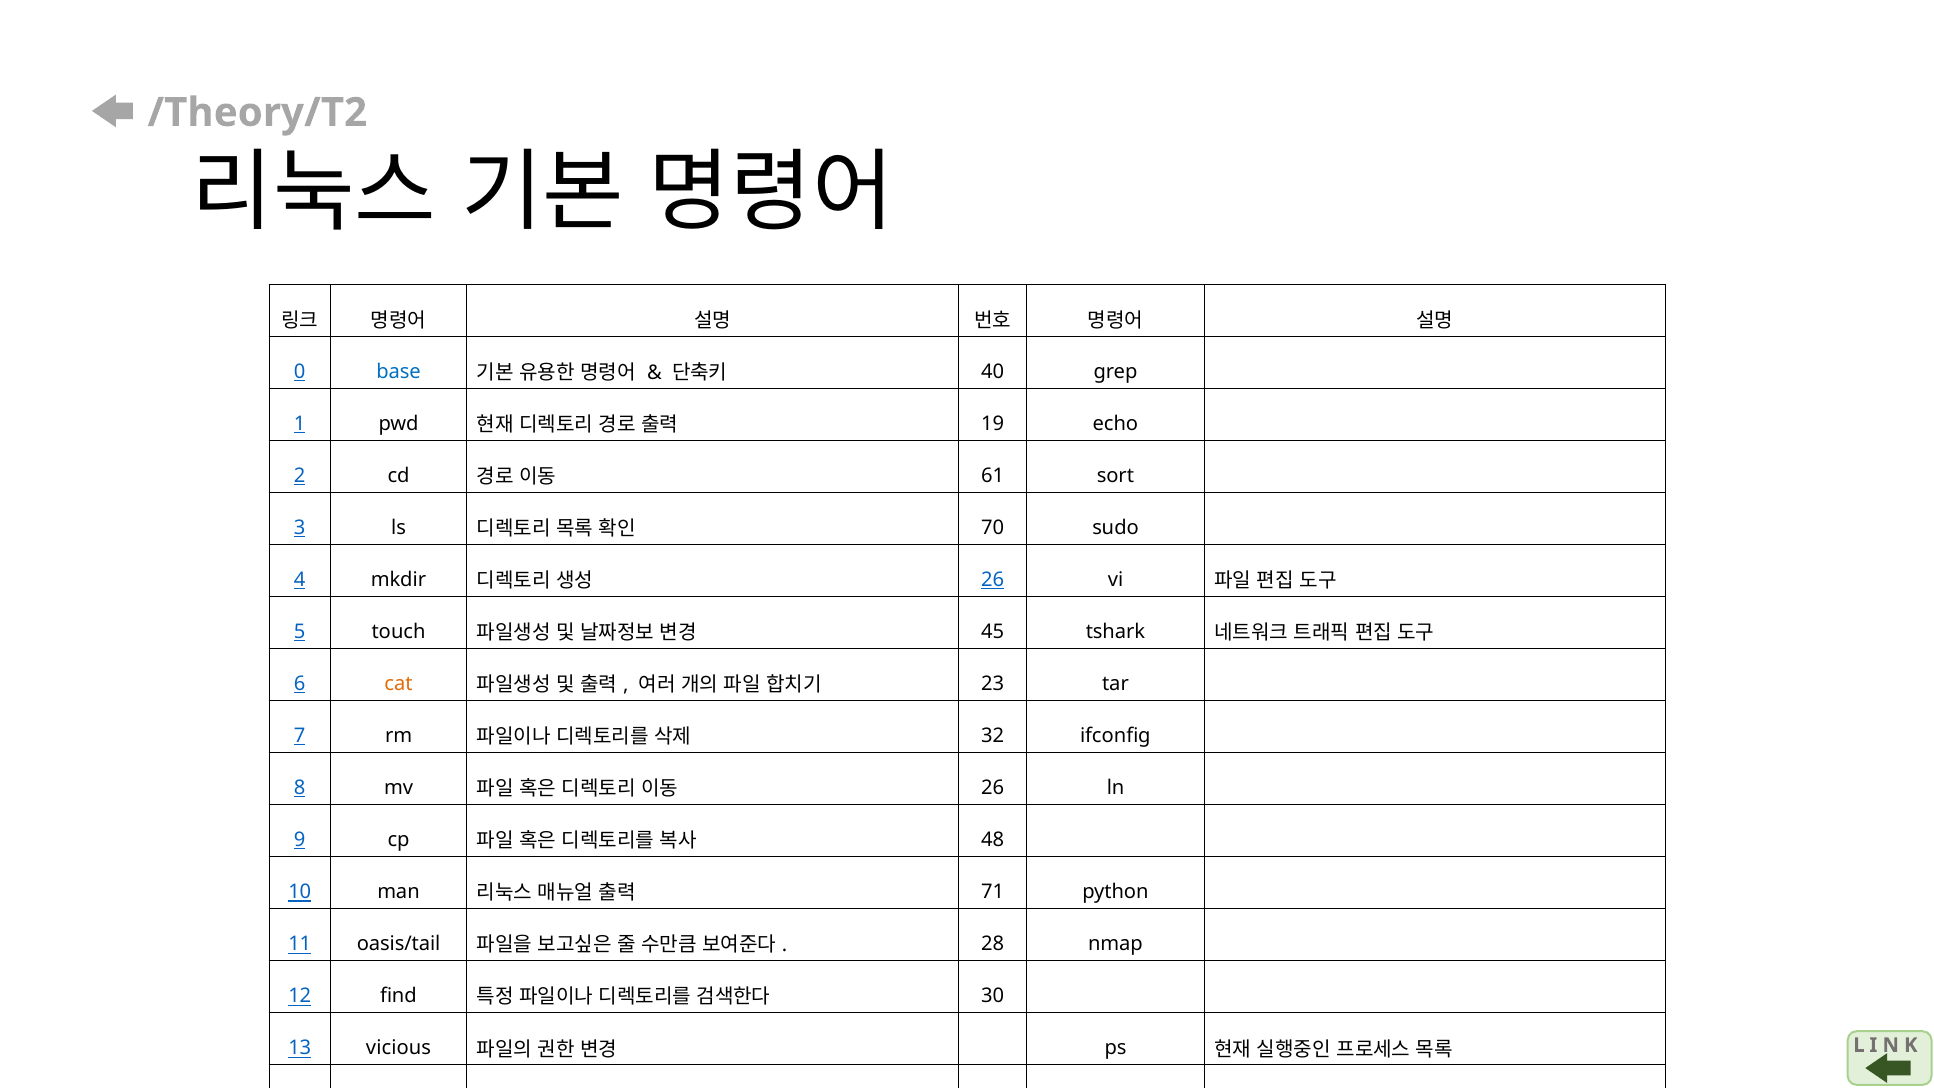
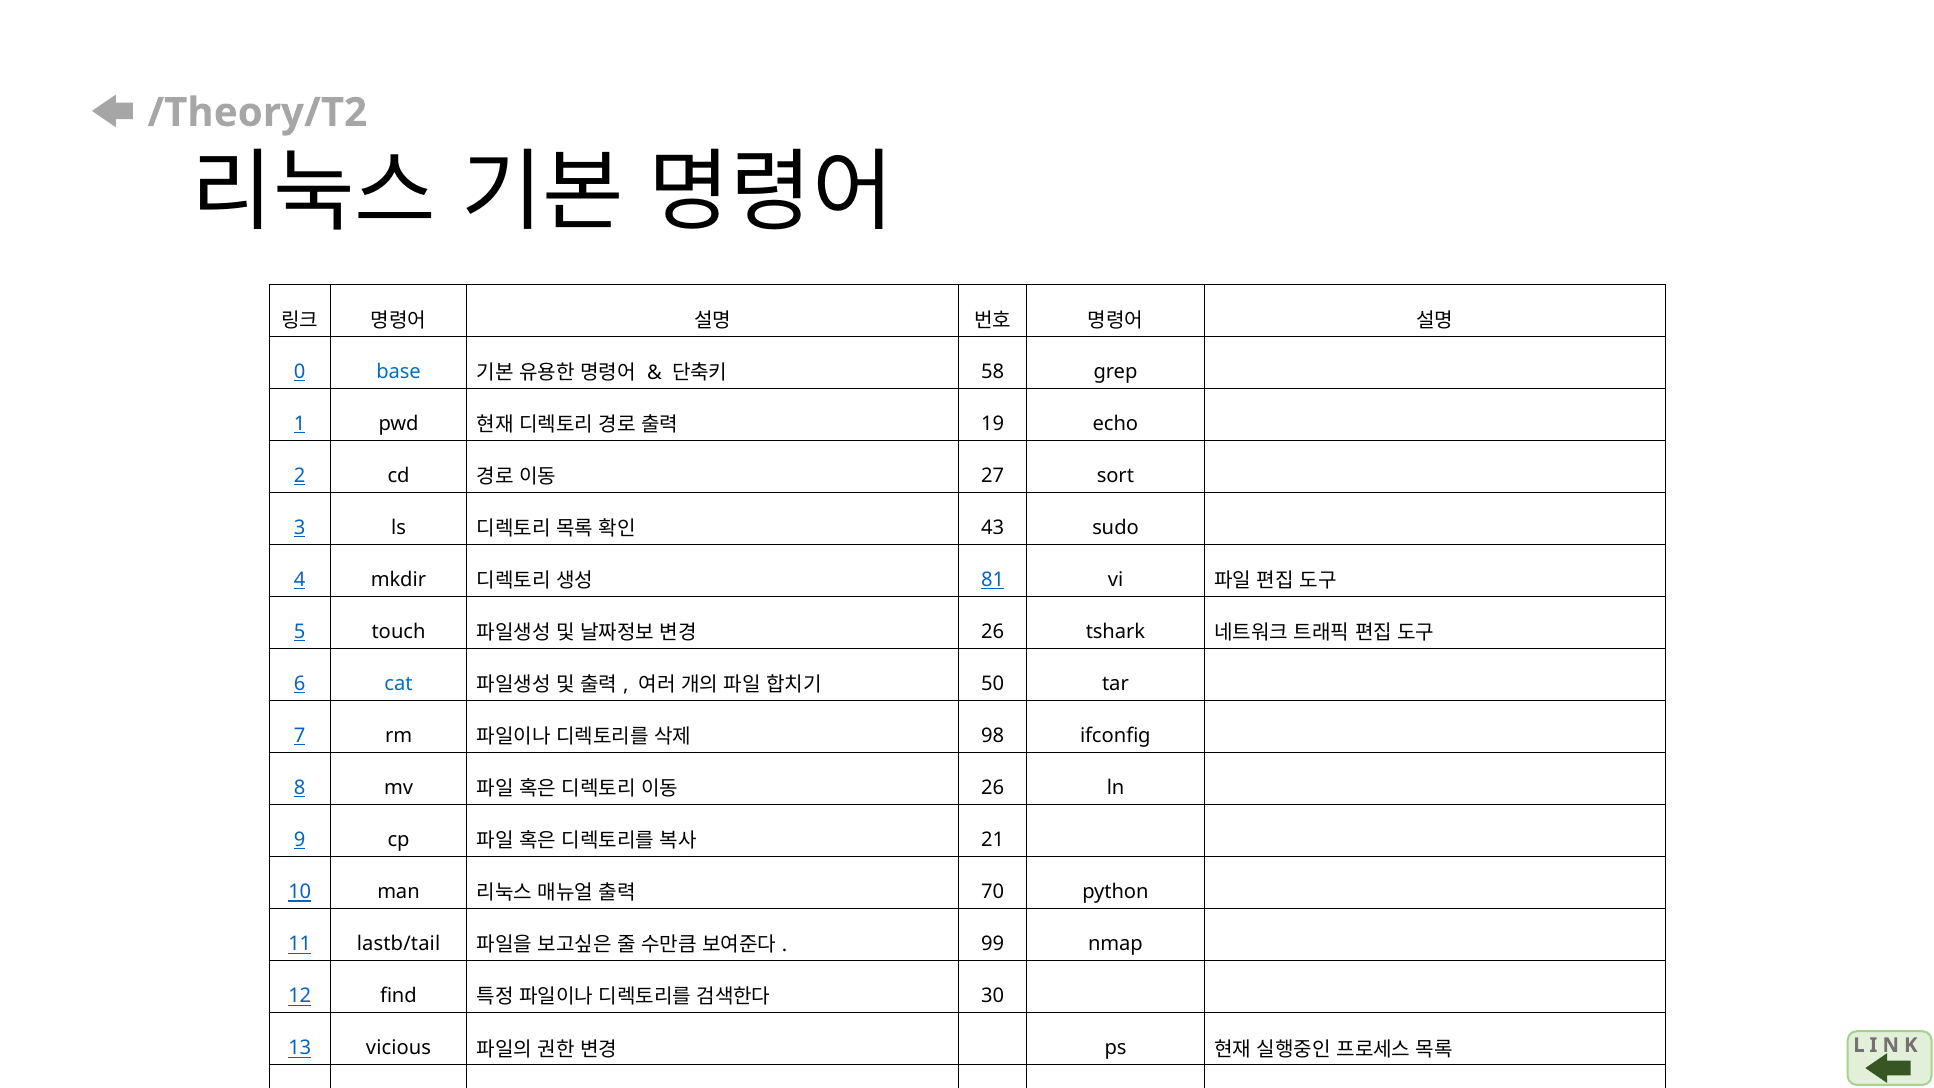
40: 40 -> 58 (993, 372)
61: 61 -> 27 (993, 476)
70: 70 -> 43 (993, 528)
26: 26 -> 81 (993, 580)
45: 45 -> 26 (993, 632)
cat colour: orange -> blue (399, 684)
23: 23 -> 50 (993, 684)
32: 32 -> 98 (993, 736)
48: 48 -> 21 (993, 840)
71: 71 -> 70 (993, 892)
oasis/tail: oasis/tail -> lastb/tail (399, 944)
28: 28 -> 99 (993, 944)
